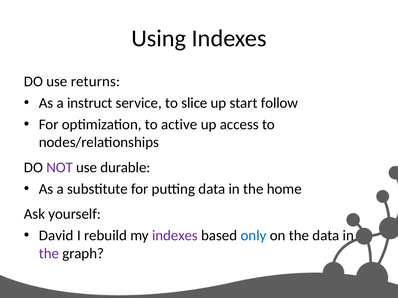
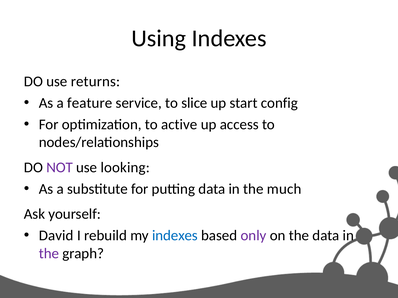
instruct: instruct -> feature (90, 103)
follow: follow -> config (279, 103)
durable: durable -> looking (125, 168)
home: home -> much (284, 189)
indexes colour: purple -> blue (175, 236)
only colour: blue -> purple (254, 236)
